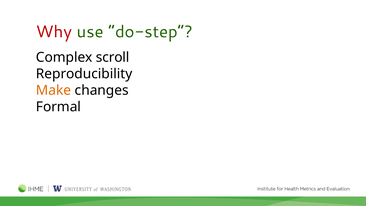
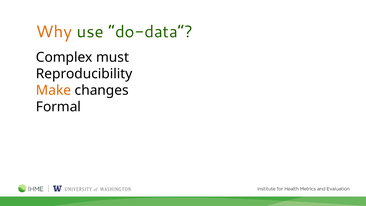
Why colour: red -> orange (54, 32)
do-step: do-step -> do-data (151, 32)
scroll: scroll -> must (113, 57)
